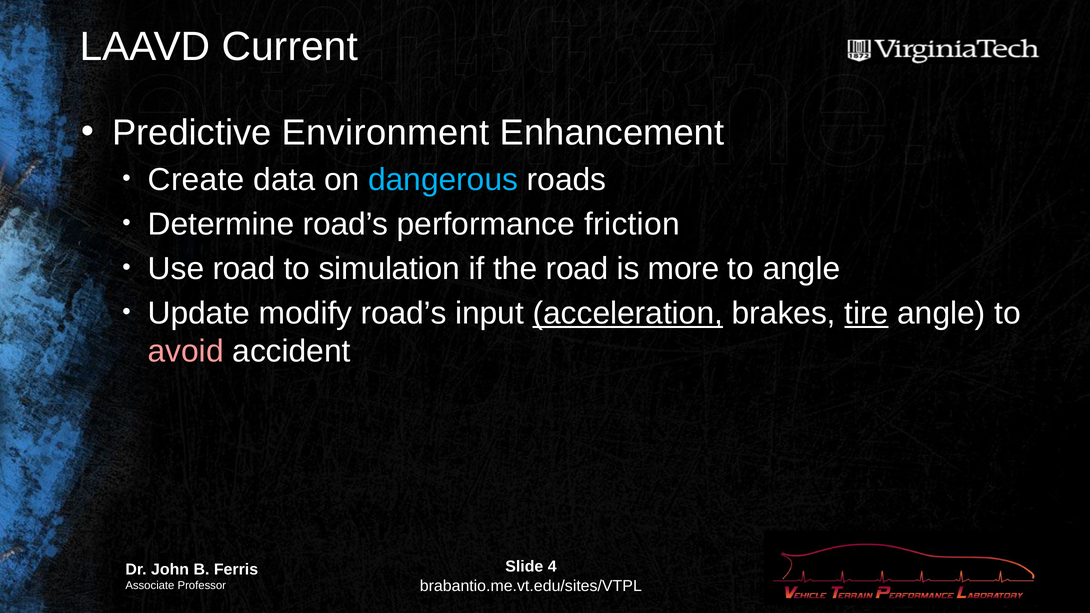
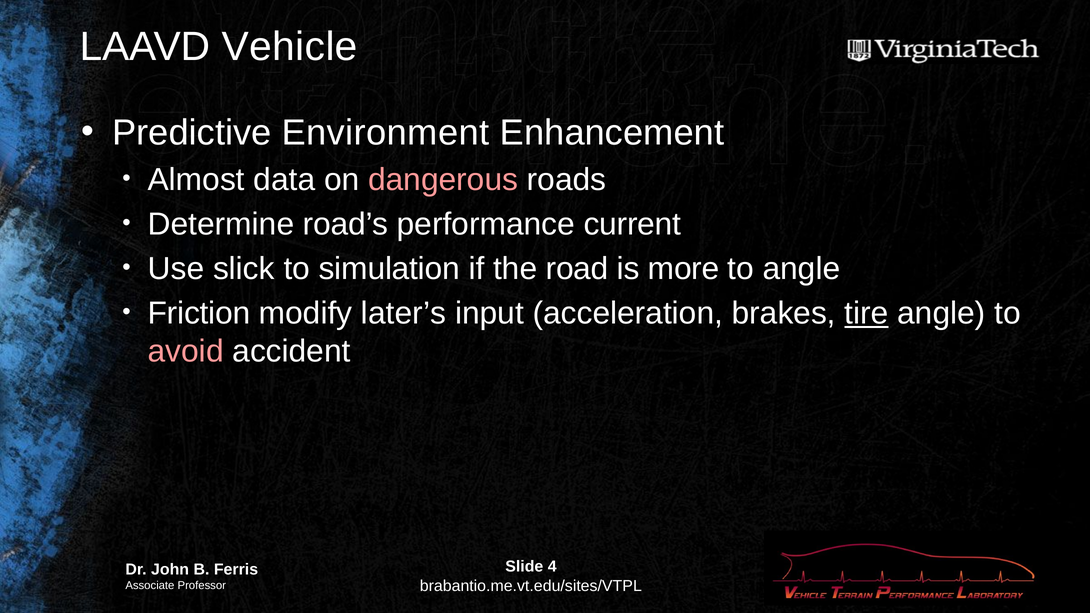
Current: Current -> Vehicle (290, 47)
Create: Create -> Almost (196, 180)
dangerous colour: light blue -> pink (443, 180)
friction: friction -> current (632, 224)
Use road: road -> slick (244, 269)
Update: Update -> Friction (199, 313)
modify road’s: road’s -> later’s (404, 313)
acceleration underline: present -> none (628, 313)
